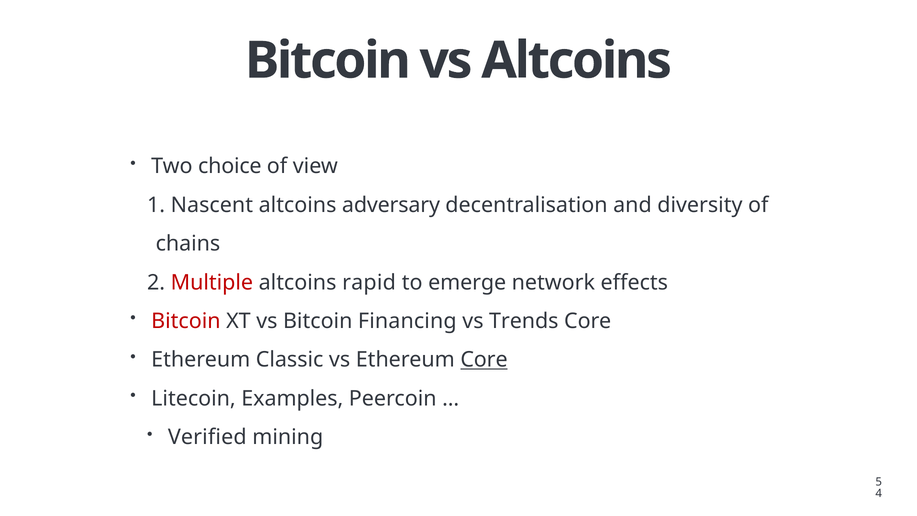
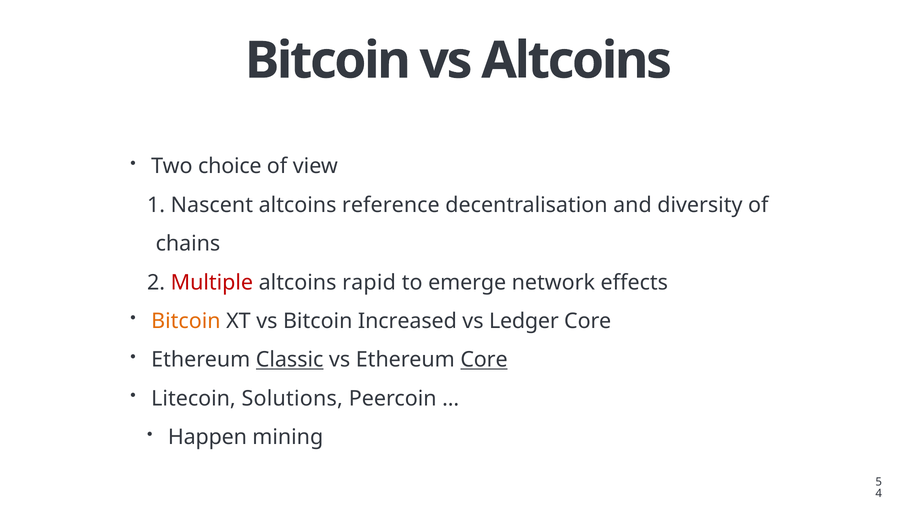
adversary: adversary -> reference (391, 205)
Bitcoin colour: red -> orange (186, 321)
Financing: Financing -> Increased (407, 321)
Trends: Trends -> Ledger (524, 321)
Classic underline: none -> present (290, 360)
Examples: Examples -> Solutions (292, 398)
Verified: Verified -> Happen (207, 437)
